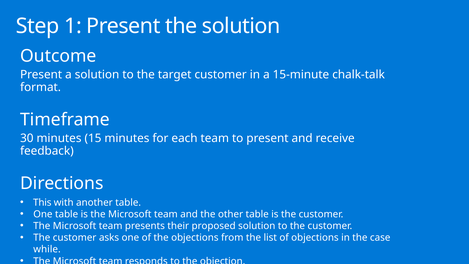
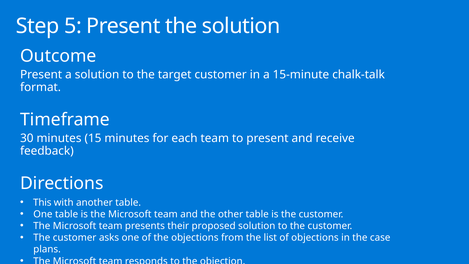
1: 1 -> 5 (73, 26)
while: while -> plans (47, 249)
